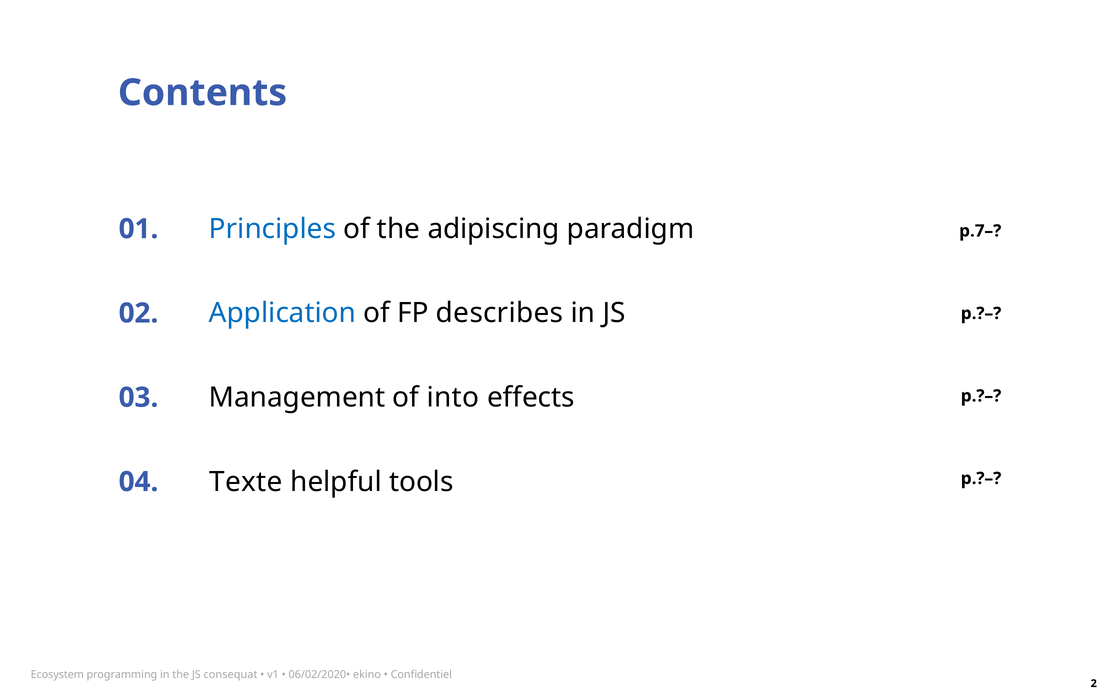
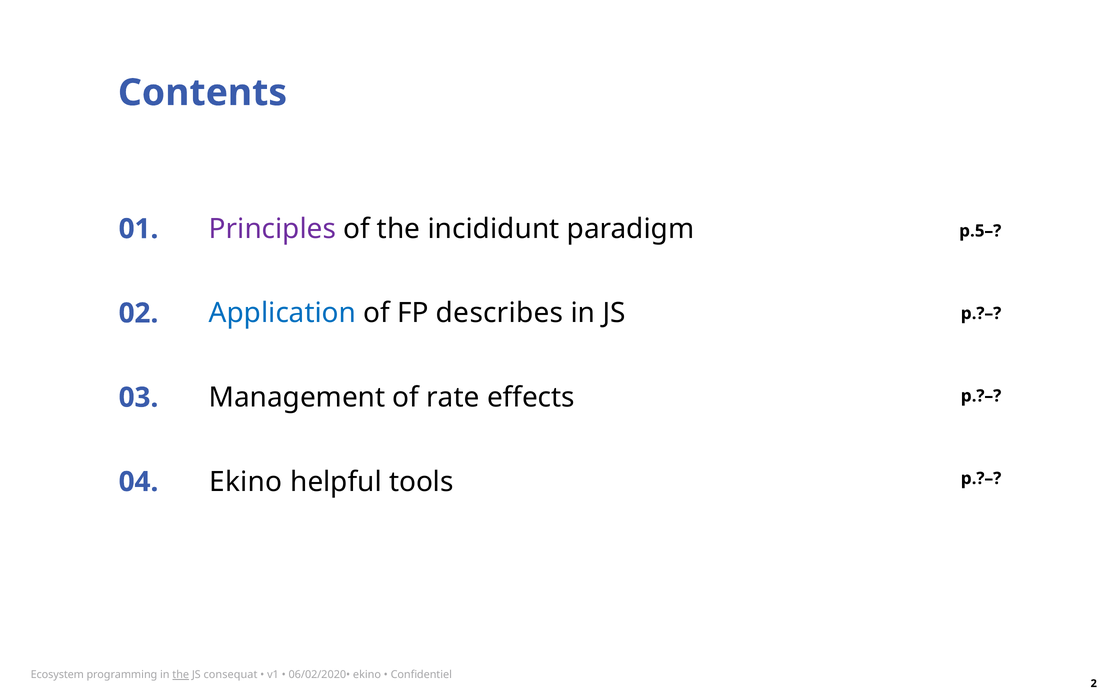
Principles colour: blue -> purple (272, 229)
adipiscing: adipiscing -> incididunt (494, 229)
p.7–: p.7– -> p.5– (980, 231)
into: into -> rate (453, 398)
Texte: Texte -> Ekino (246, 482)
the underline: none -> present (181, 675)
